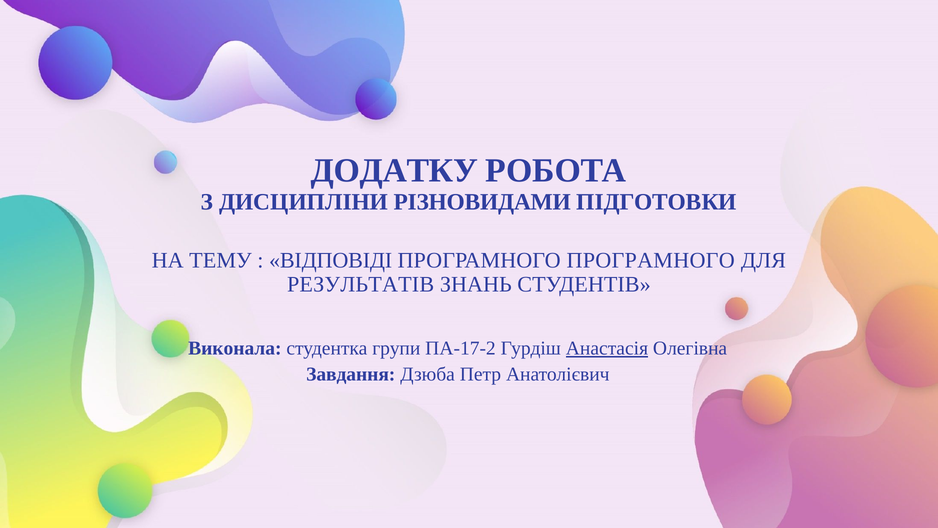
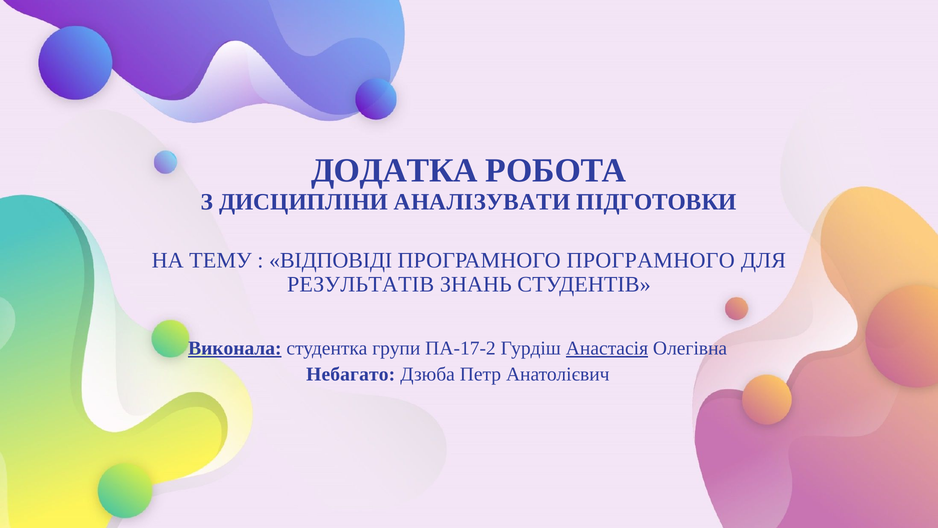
ДОДАТКУ: ДОДАТКУ -> ДОДАТКА (394, 171)
РІЗНОВИДАМИ: РІЗНОВИДАМИ -> АНАЛІЗУВАТИ (482, 202)
Виконала underline: none -> present (235, 348)
Завдання: Завдання -> Небагато (351, 374)
